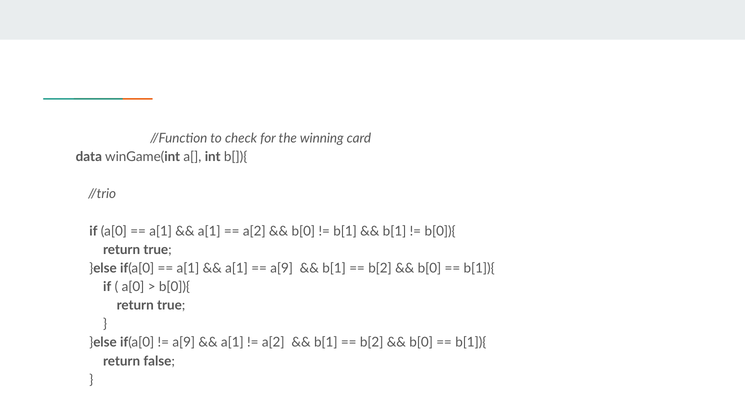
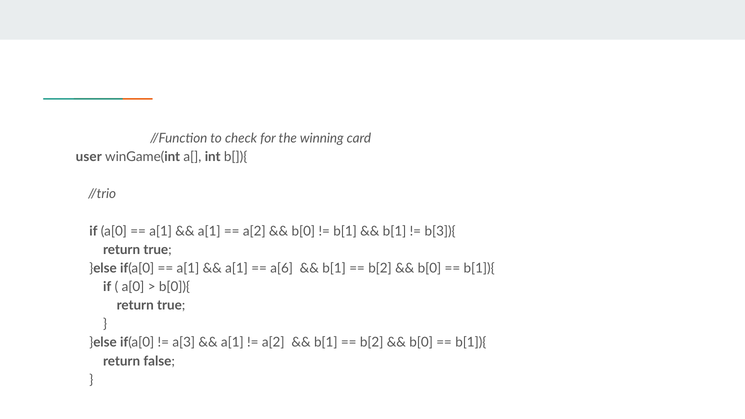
data: data -> user (89, 157)
b[0]){: b[0]){ -> b[3]){ (440, 231)
a[9: a[9 -> a[6 (282, 268)
a[9: a[9 -> a[3 (184, 343)
